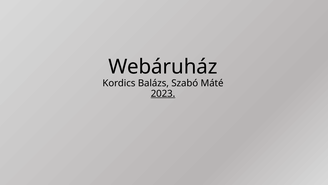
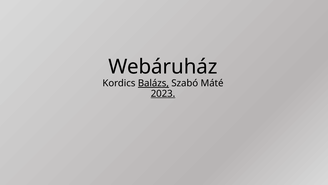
Balázs underline: none -> present (153, 83)
